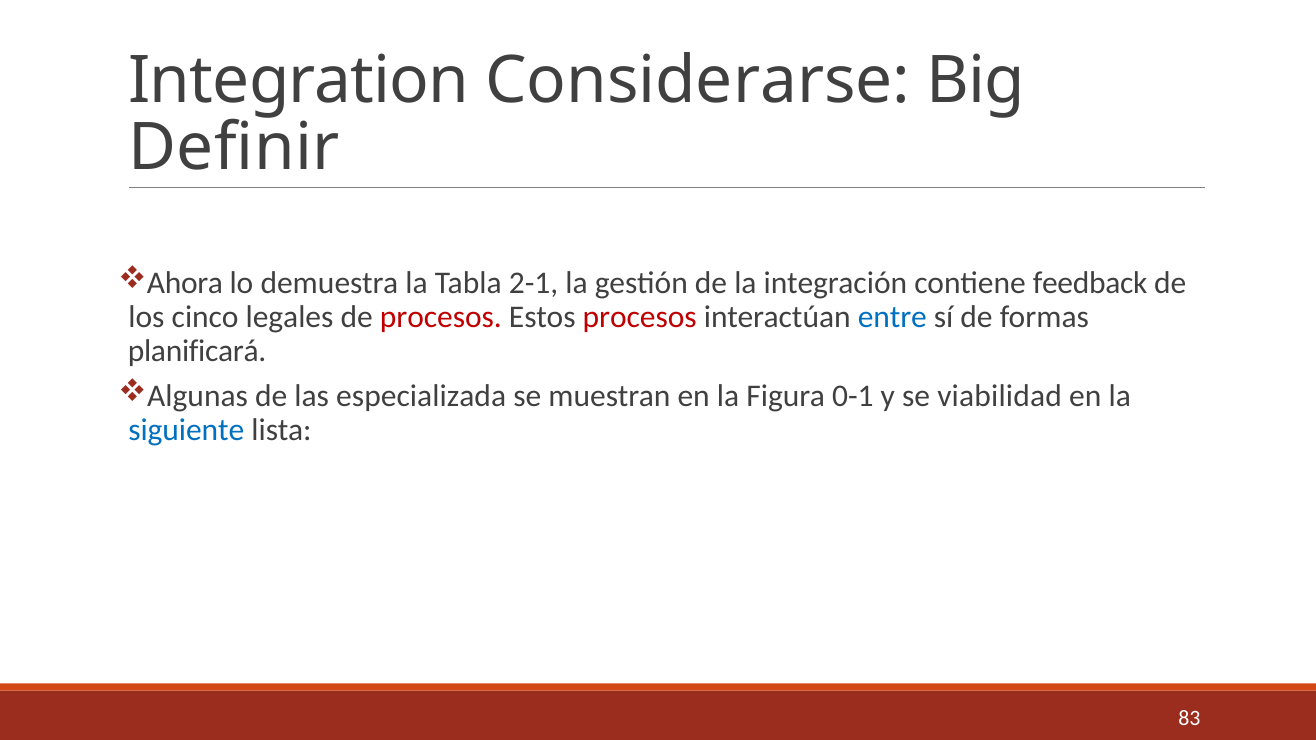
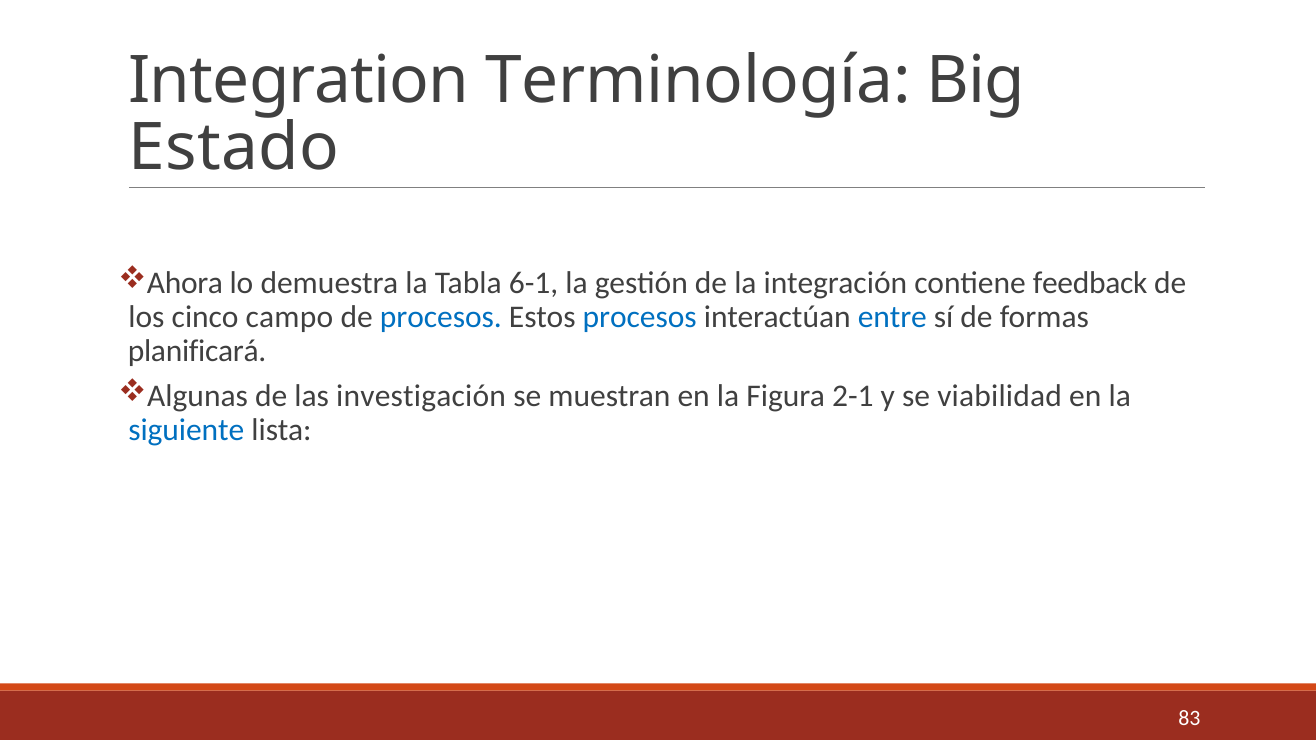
Considerarse: Considerarse -> Terminología (698, 80)
Definir: Definir -> Estado (234, 147)
2-1: 2-1 -> 6-1 (534, 283)
legales: legales -> campo (289, 317)
procesos colour: red -> blue (441, 317)
procesos colour: red -> blue (640, 317)
especializada: especializada -> investigación (421, 396)
0-1: 0-1 -> 2-1 (853, 396)
